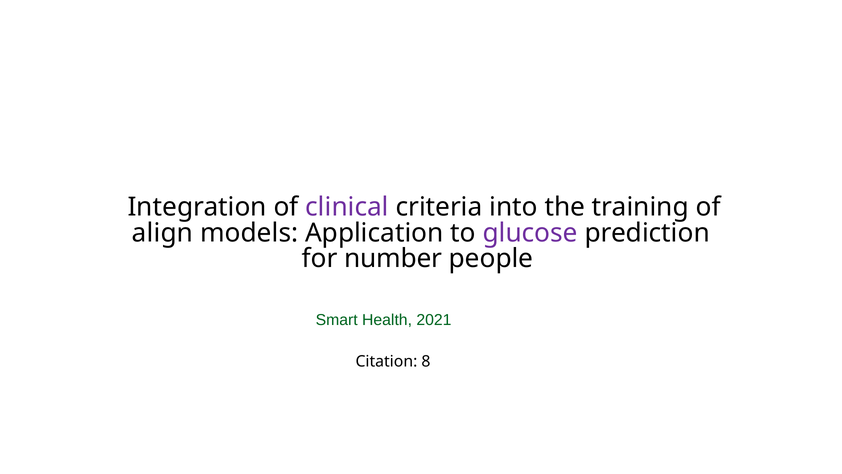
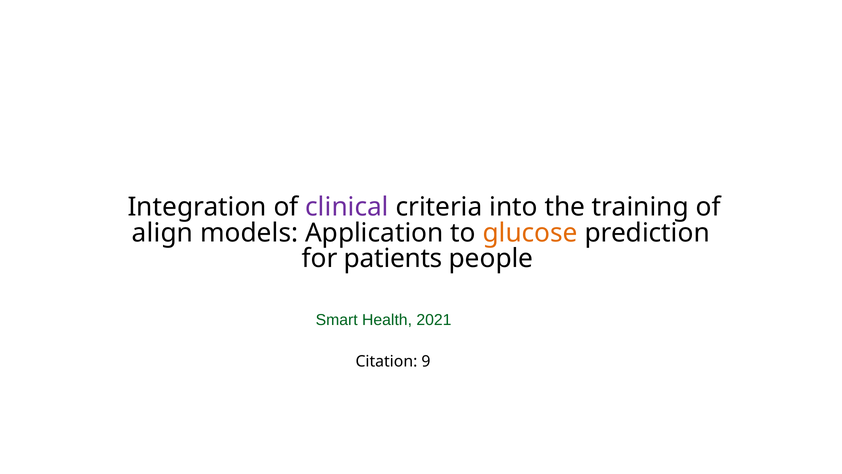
glucose colour: purple -> orange (530, 233)
number: number -> patients (393, 258)
8: 8 -> 9 (426, 361)
